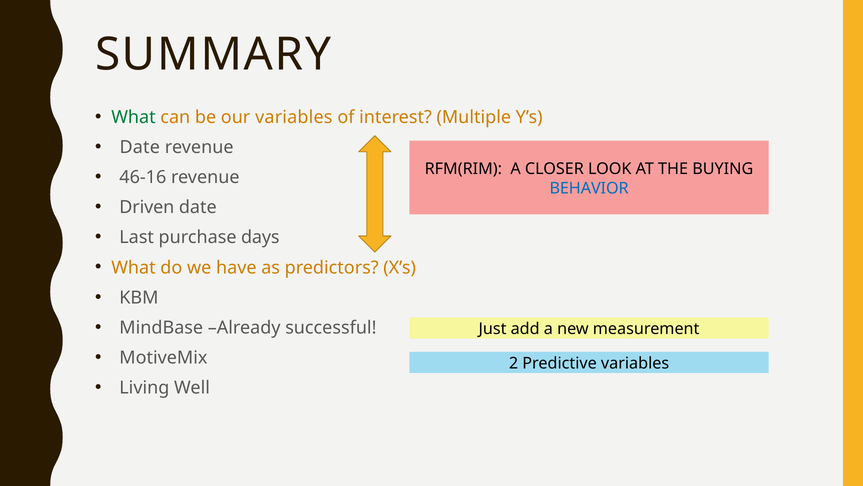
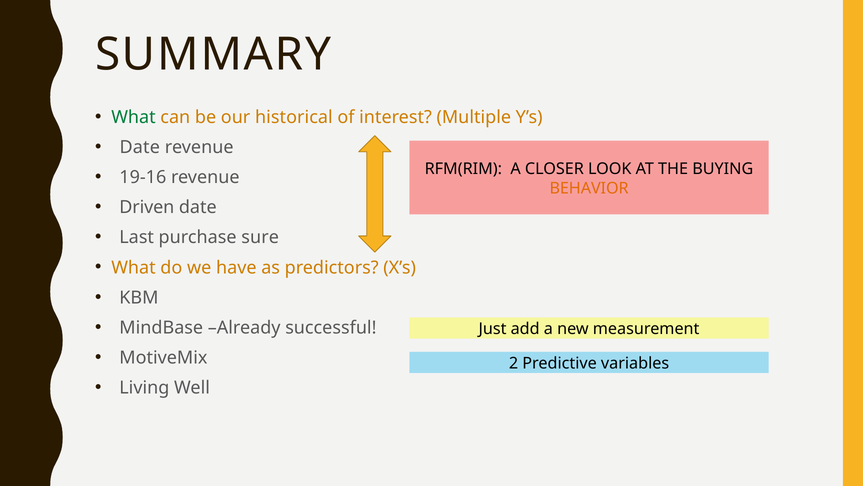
our variables: variables -> historical (294, 117)
46-16: 46-16 -> 19-16 (143, 177)
BEHAVIOR colour: blue -> orange (589, 188)
days: days -> sure (260, 237)
